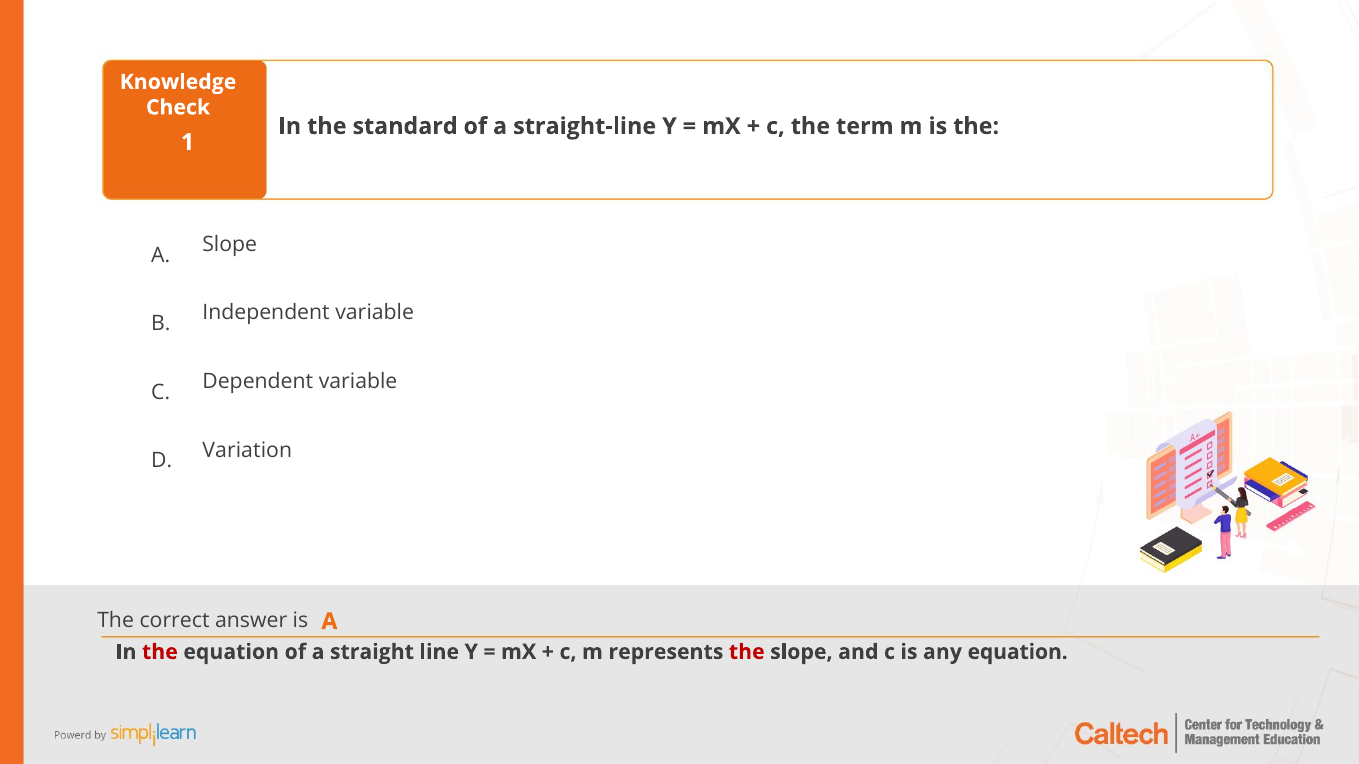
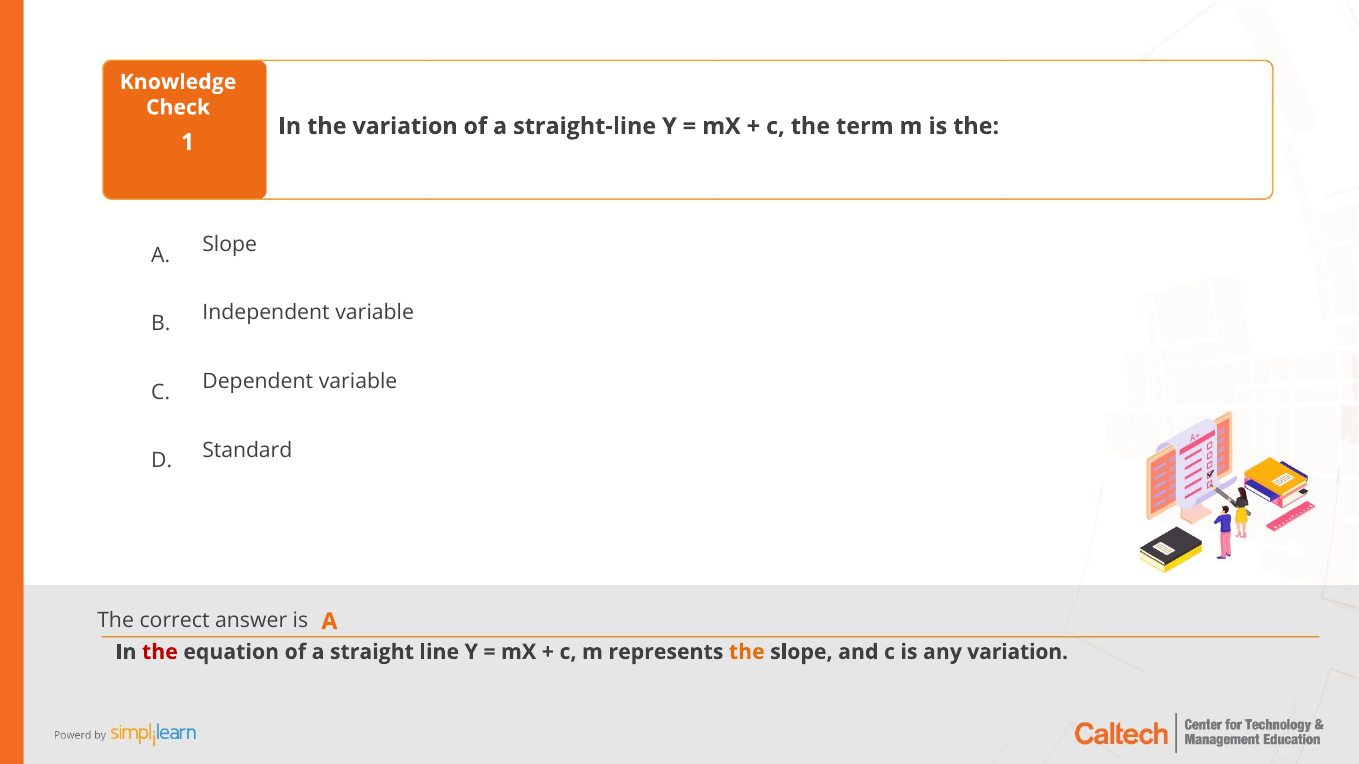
the standard: standard -> variation (405, 126)
Variation: Variation -> Standard (247, 450)
the colour: red -> orange (747, 652)
any equation: equation -> variation (1018, 652)
